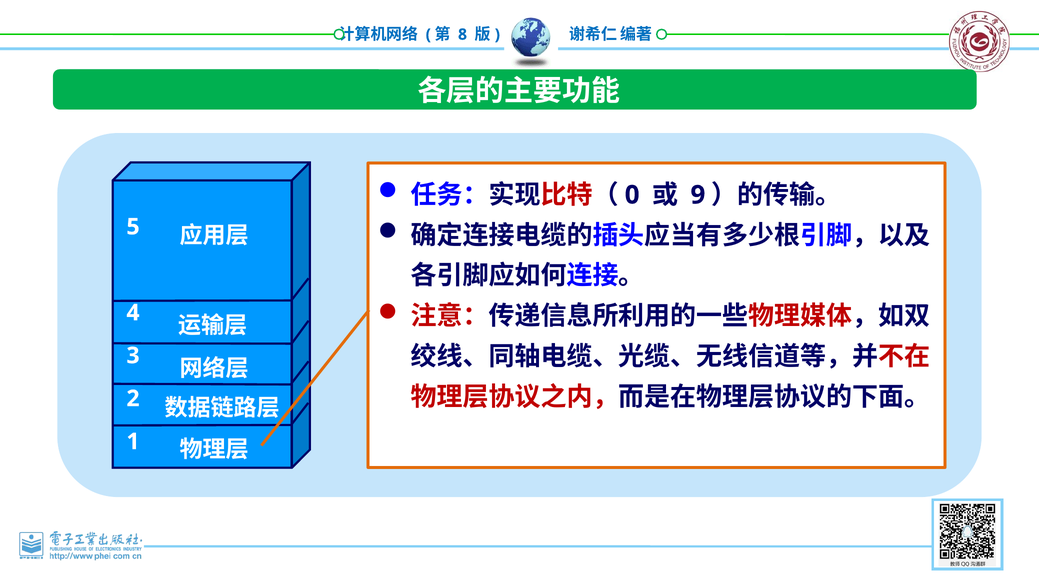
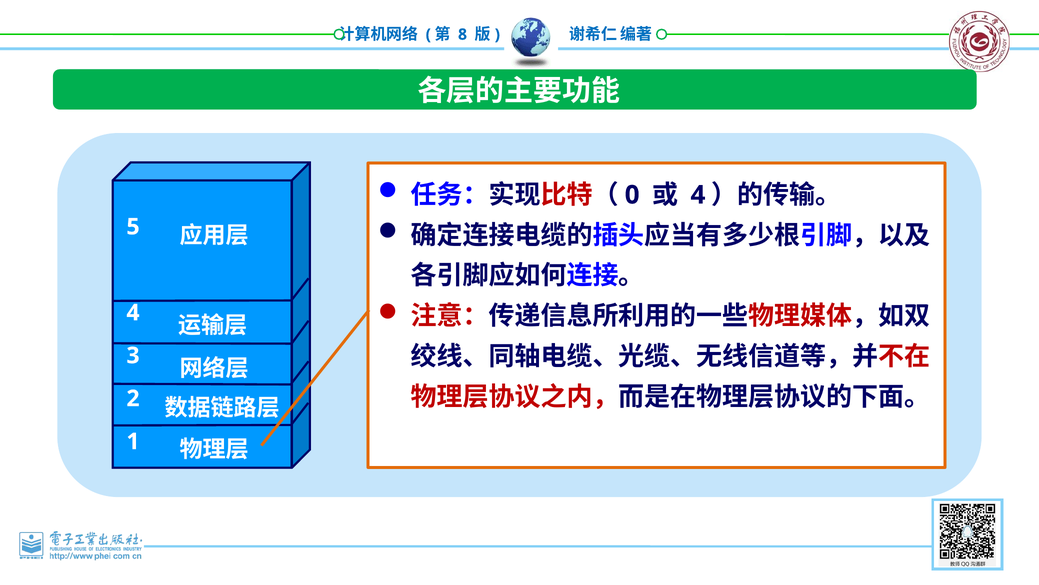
9: 9 -> 4 (698, 195)
